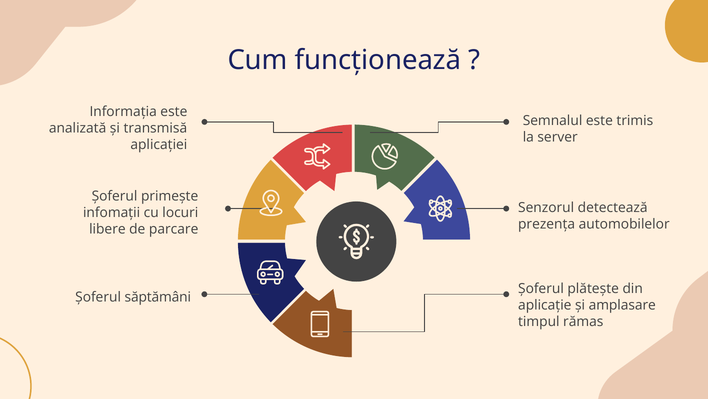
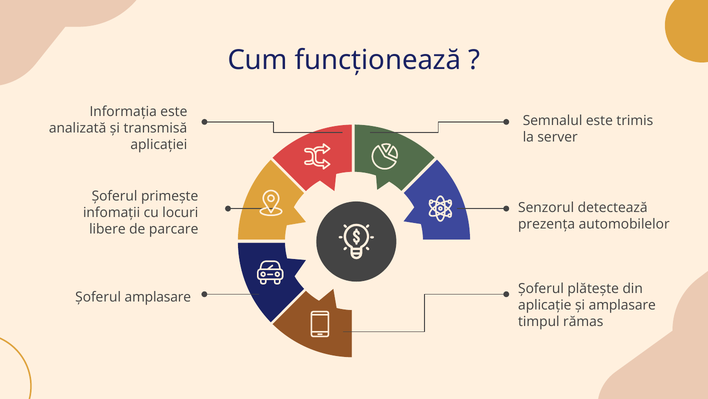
Șoferul săptămâni: săptămâni -> amplasare (158, 297)
